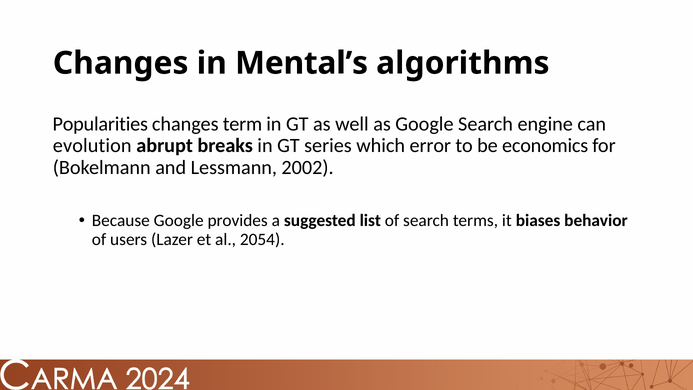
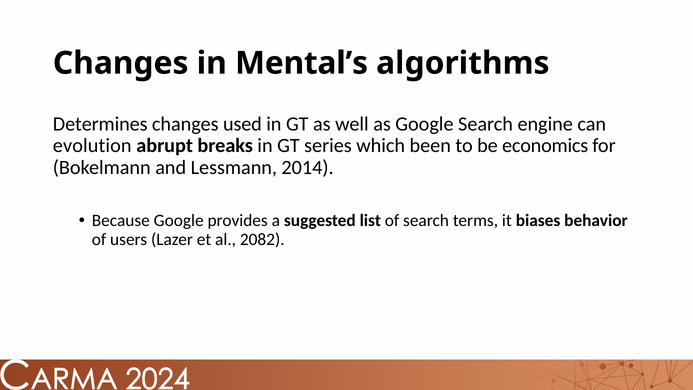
Popularities: Popularities -> Determines (100, 124)
term: term -> used (242, 124)
error: error -> been (430, 146)
2002: 2002 -> 2014 (308, 168)
2054: 2054 -> 2082 (262, 239)
